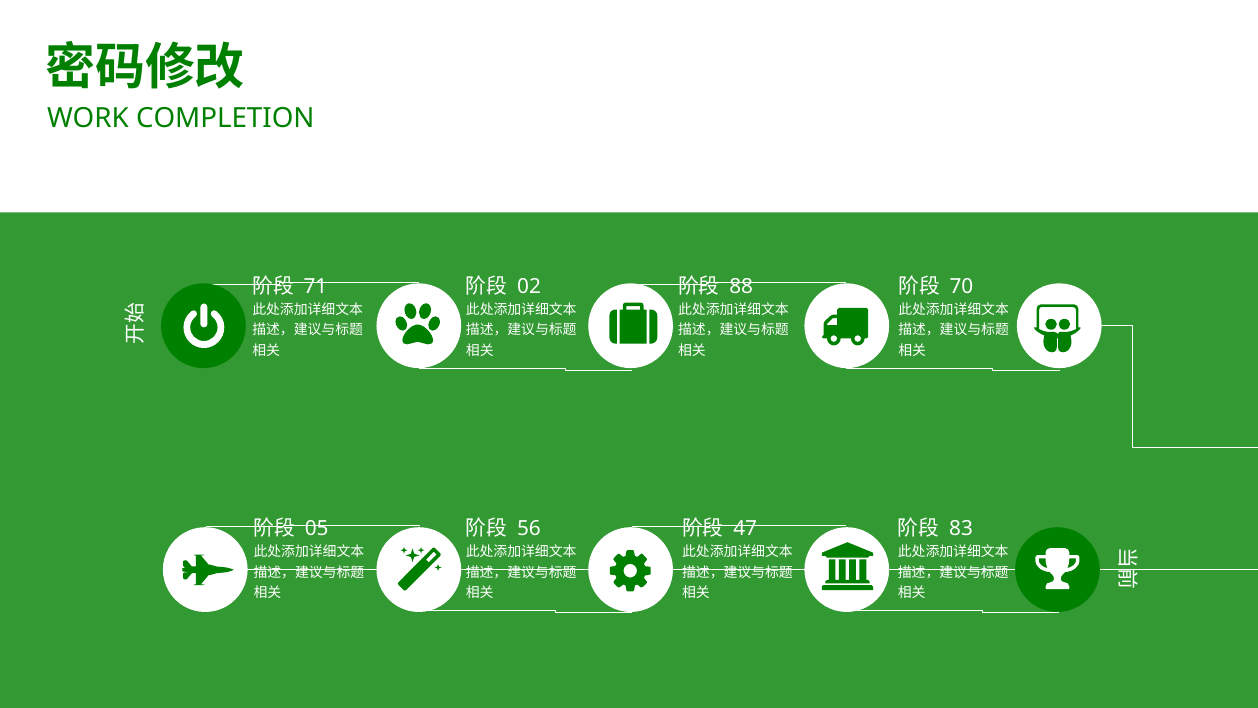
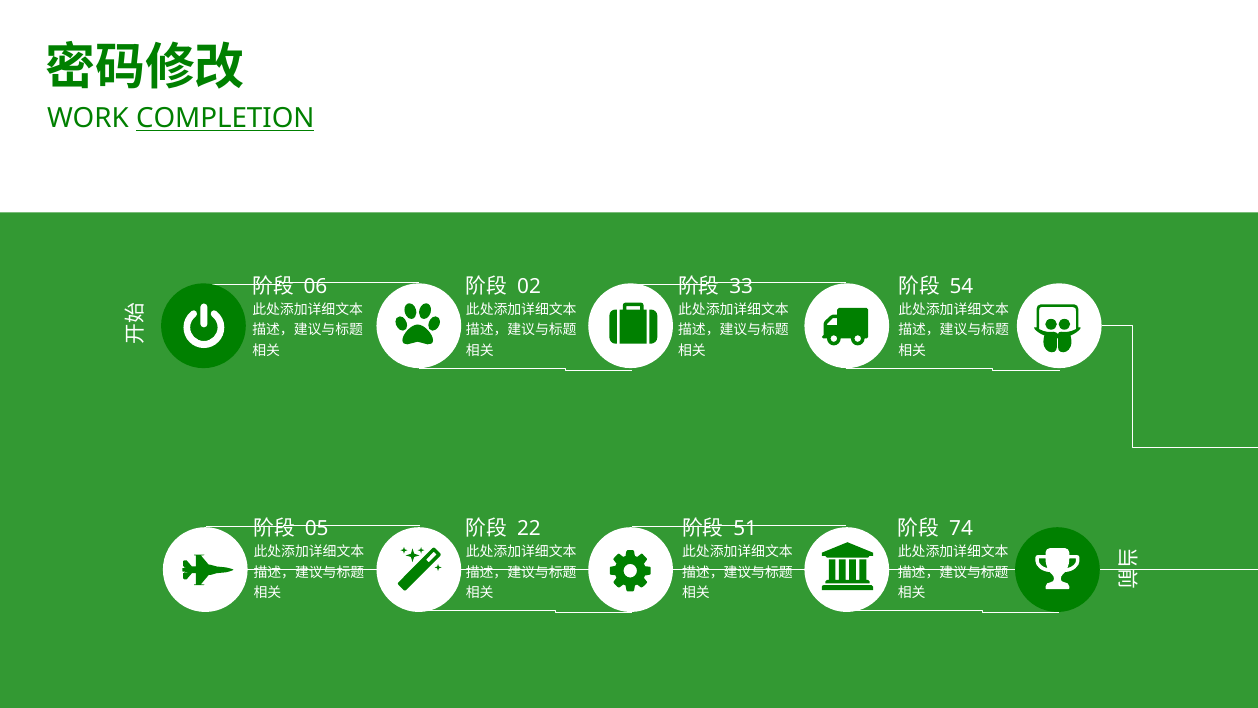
COMPLETION underline: none -> present (225, 119)
71: 71 -> 06 (315, 286)
88: 88 -> 33 (741, 286)
70: 70 -> 54 (961, 286)
56: 56 -> 22 (529, 528)
47: 47 -> 51 (745, 528)
83: 83 -> 74 (961, 528)
